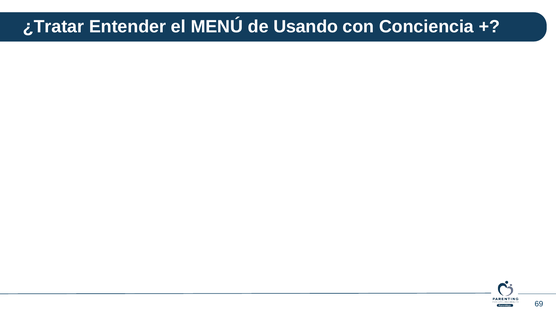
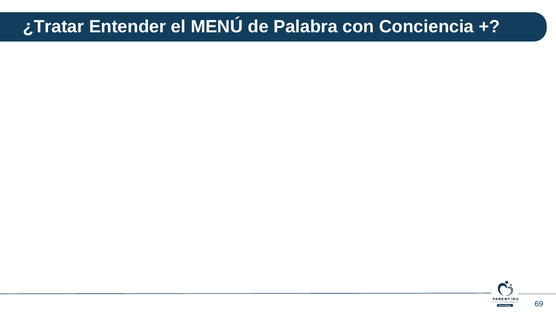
Usando: Usando -> Palabra (306, 27)
